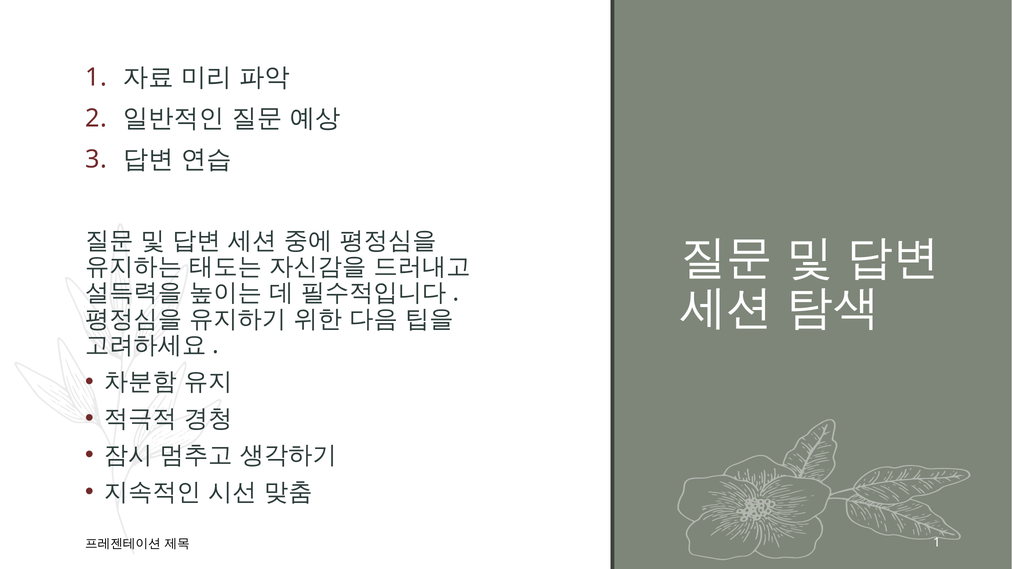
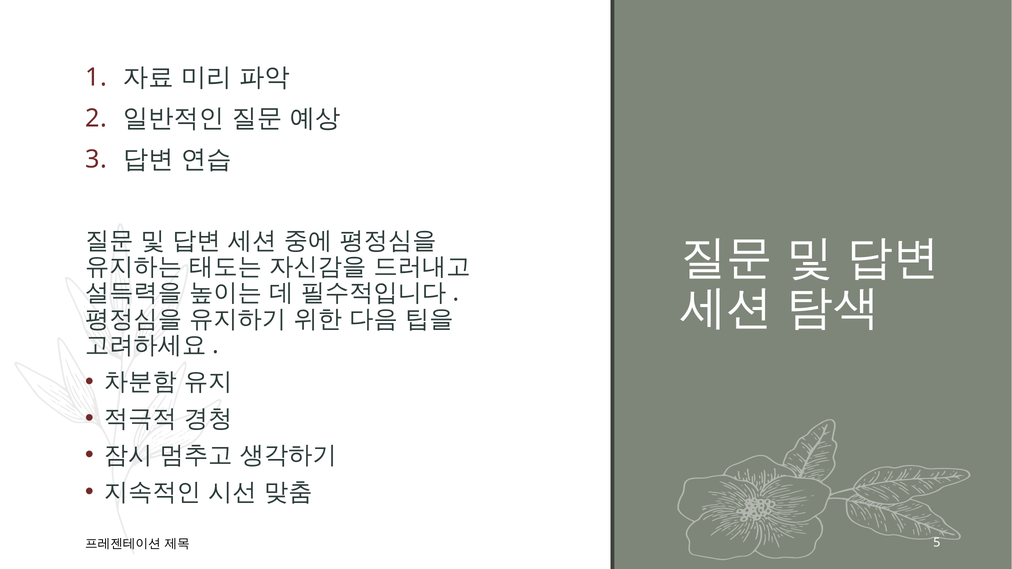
1: 1 -> 5 (937, 543)
